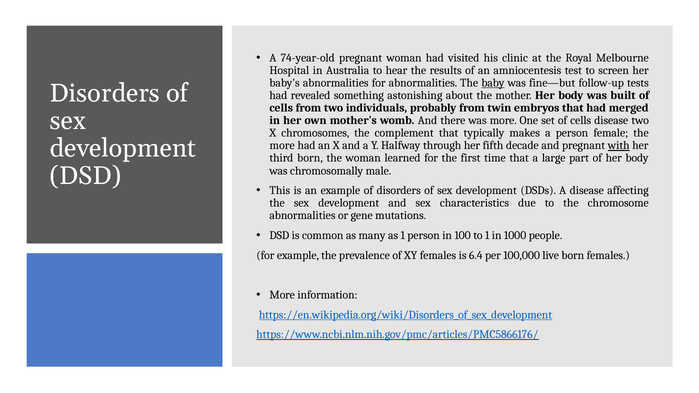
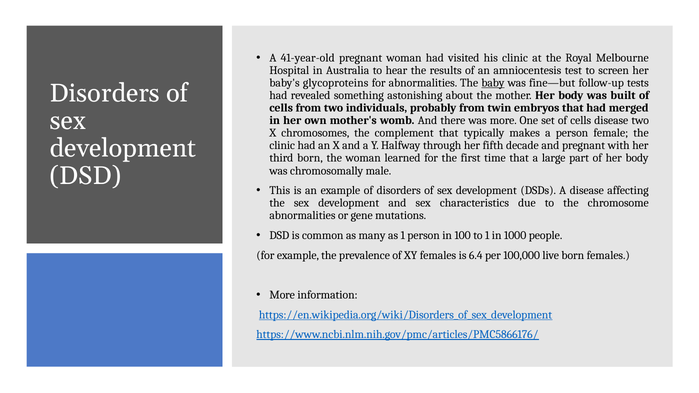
74-year-old: 74-year-old -> 41-year-old (308, 58)
baby's abnormalities: abnormalities -> glycoproteins (336, 83)
more: more -> clinic (282, 146)
with underline: present -> none (619, 146)
